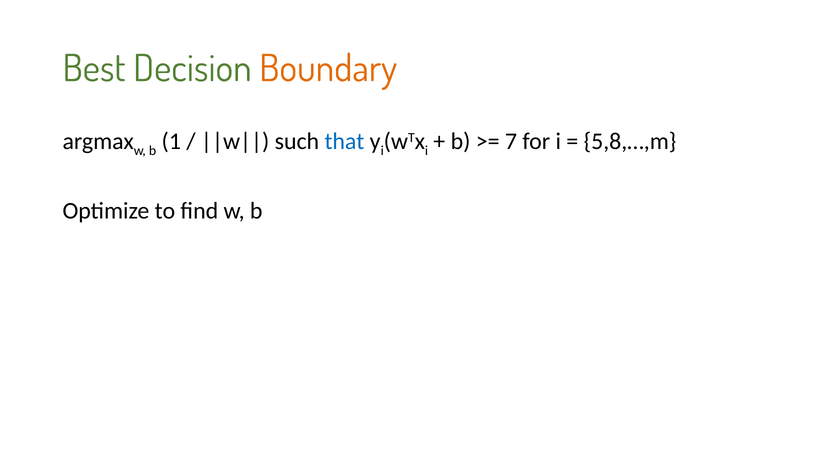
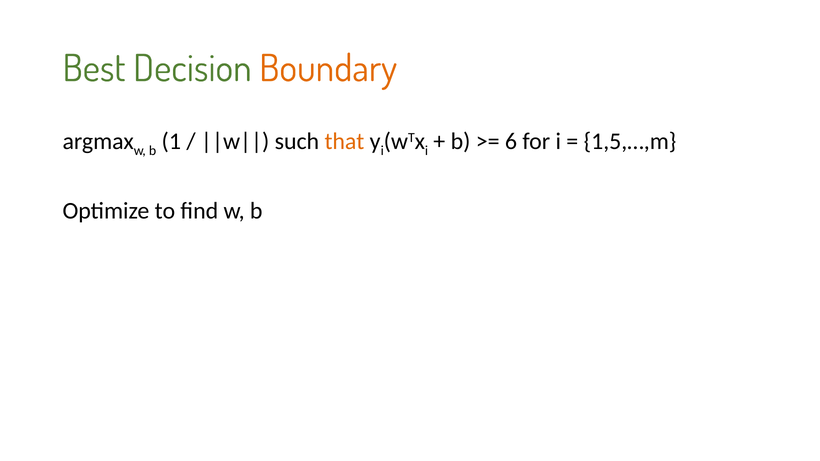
that colour: blue -> orange (344, 141)
7: 7 -> 6 (511, 141)
5,8,…,m: 5,8,…,m -> 1,5,…,m (630, 141)
